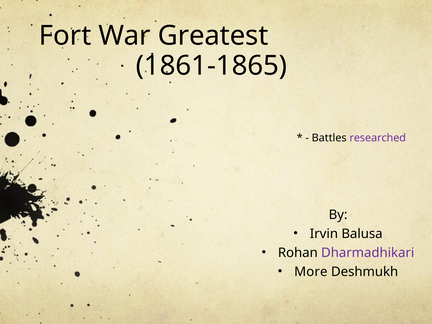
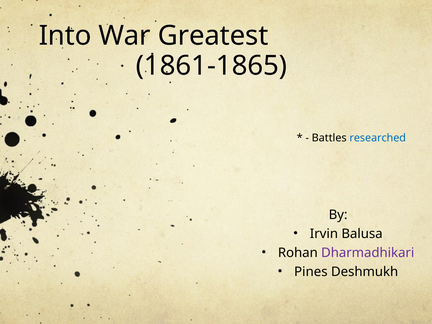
Fort: Fort -> Into (65, 36)
researched colour: purple -> blue (378, 138)
More: More -> Pines (311, 272)
